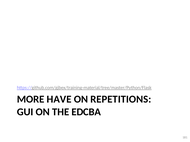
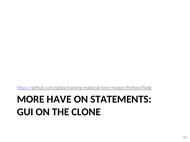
REPETITIONS: REPETITIONS -> STATEMENTS (121, 100)
EDCBA: EDCBA -> CLONE (86, 112)
